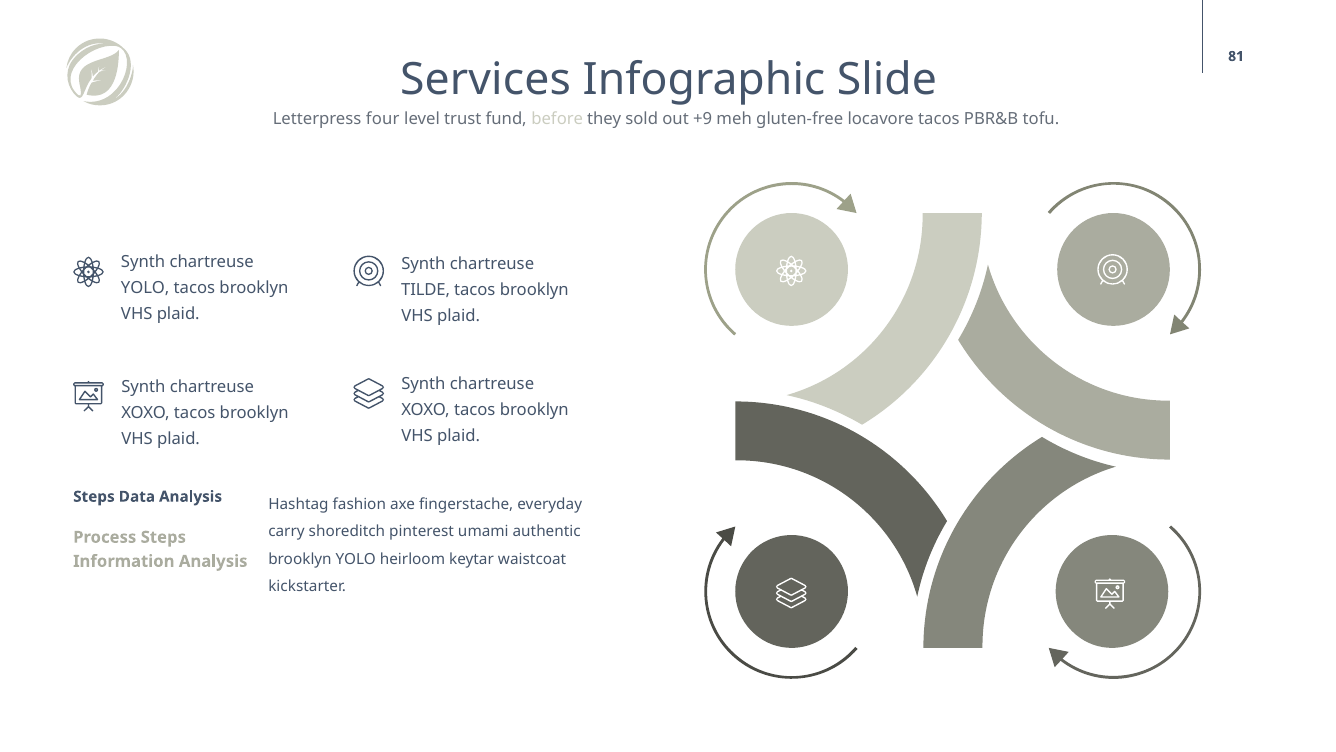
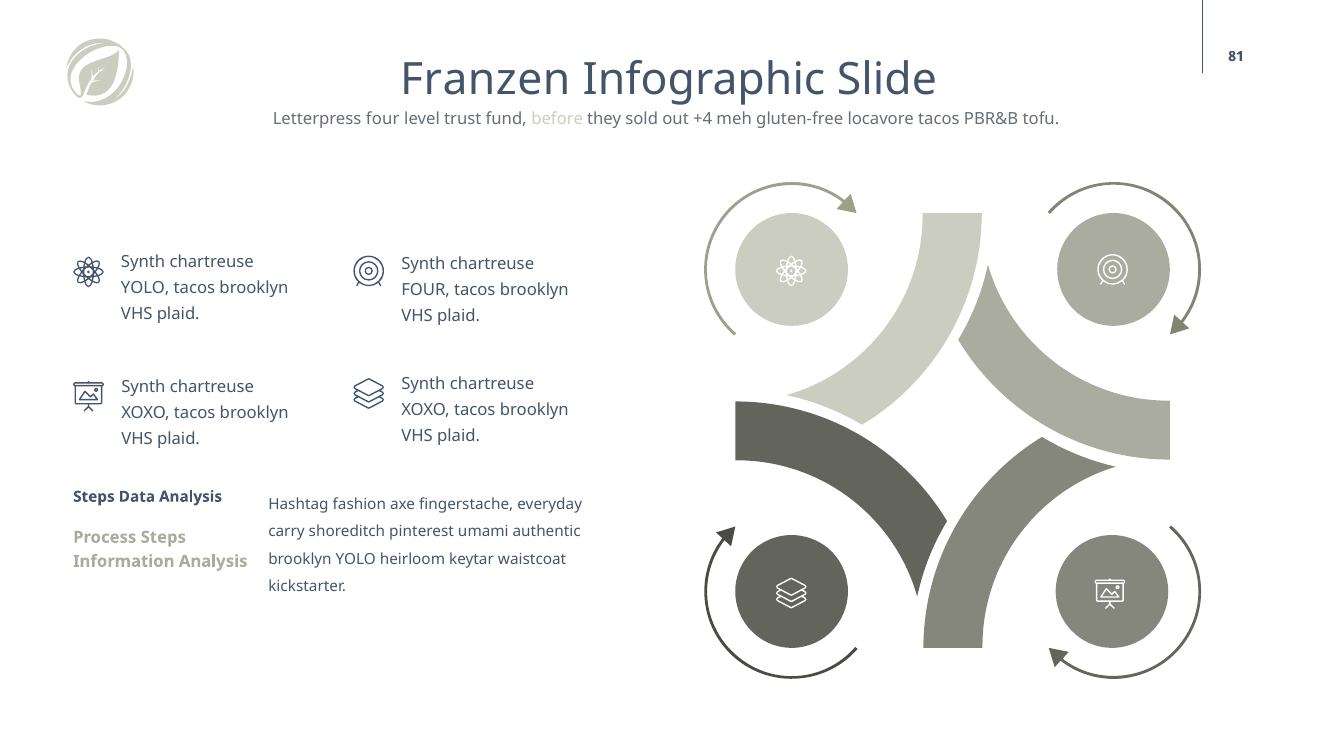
Services: Services -> Franzen (485, 80)
+9: +9 -> +4 (703, 119)
TILDE: TILDE -> FOUR (426, 290)
